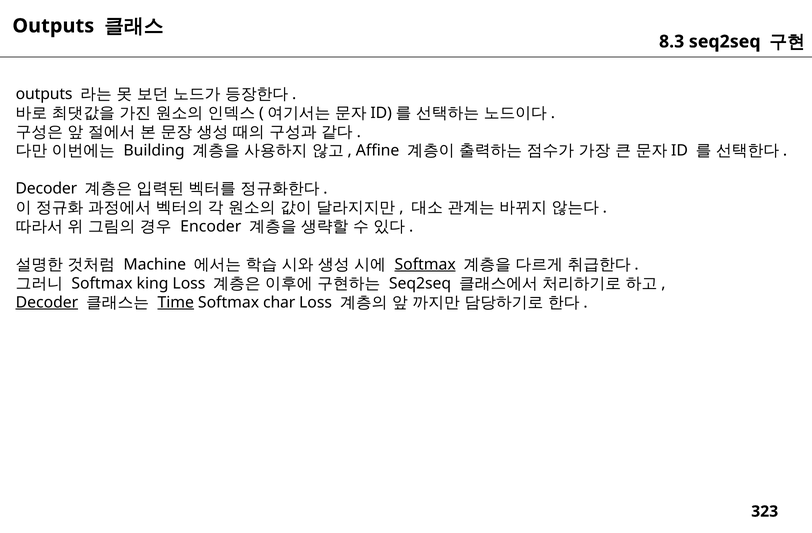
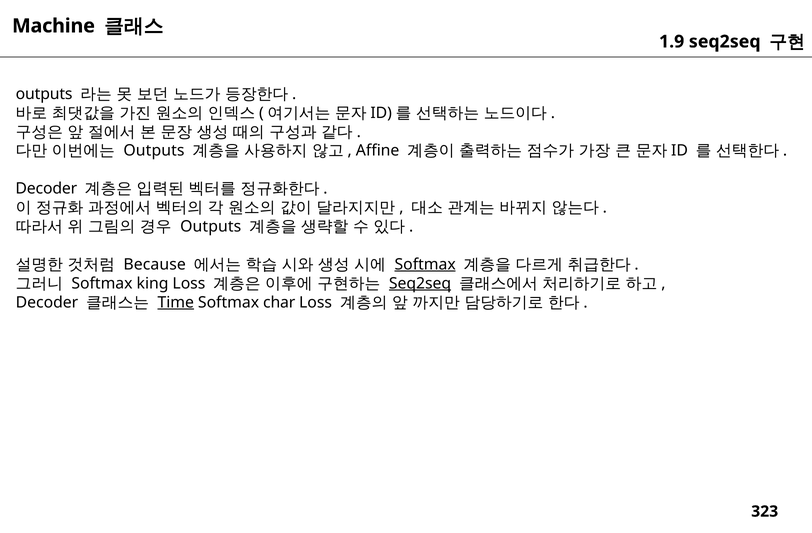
Outputs: Outputs -> Machine (53, 26)
8.3: 8.3 -> 1.9 (672, 42)
Building: Building -> Outputs (154, 151)
Encoder: Encoder -> Outputs (211, 227)
Machine: Machine -> Because (155, 265)
Seq2seq underline: none -> present (420, 284)
Decoder underline: present -> none (47, 303)
